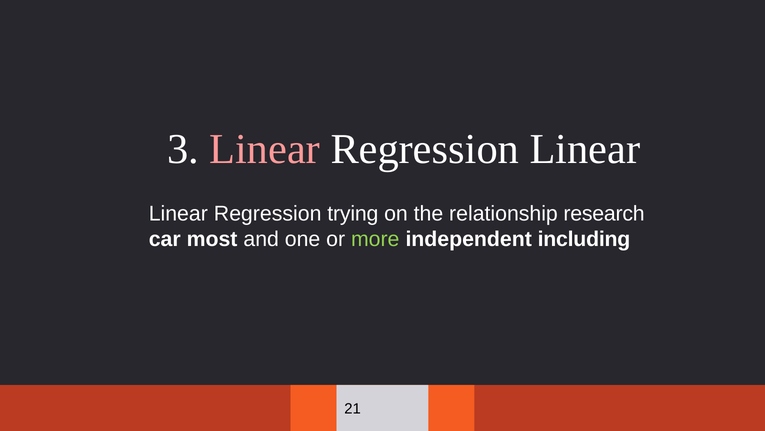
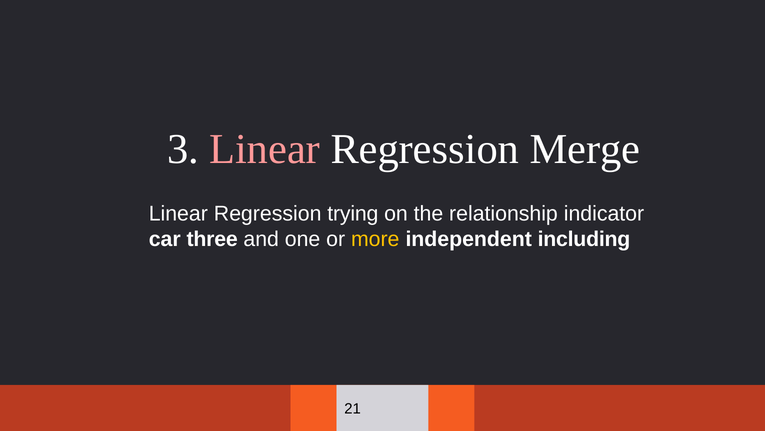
Regression Linear: Linear -> Merge (585, 149)
research: research -> indicator (604, 213)
most: most -> three (212, 239)
more colour: light green -> yellow (375, 239)
